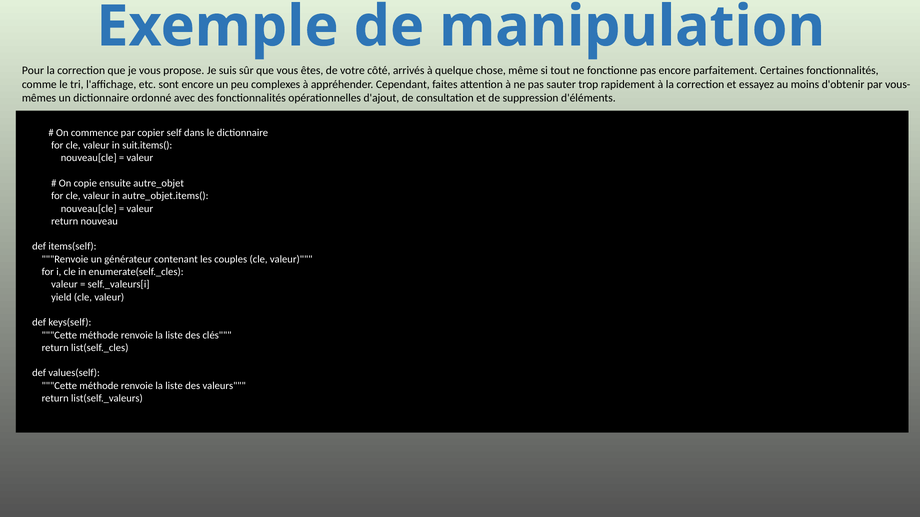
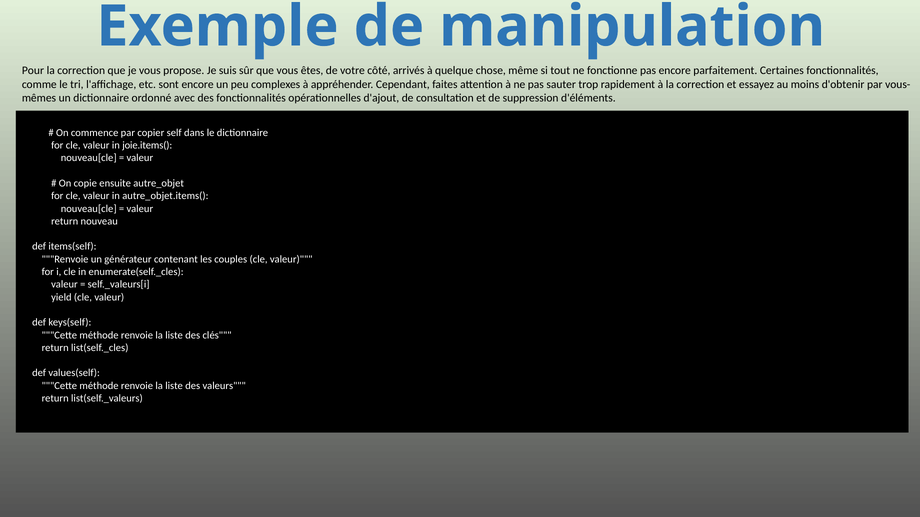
suit.items(: suit.items( -> joie.items( (147, 145)
